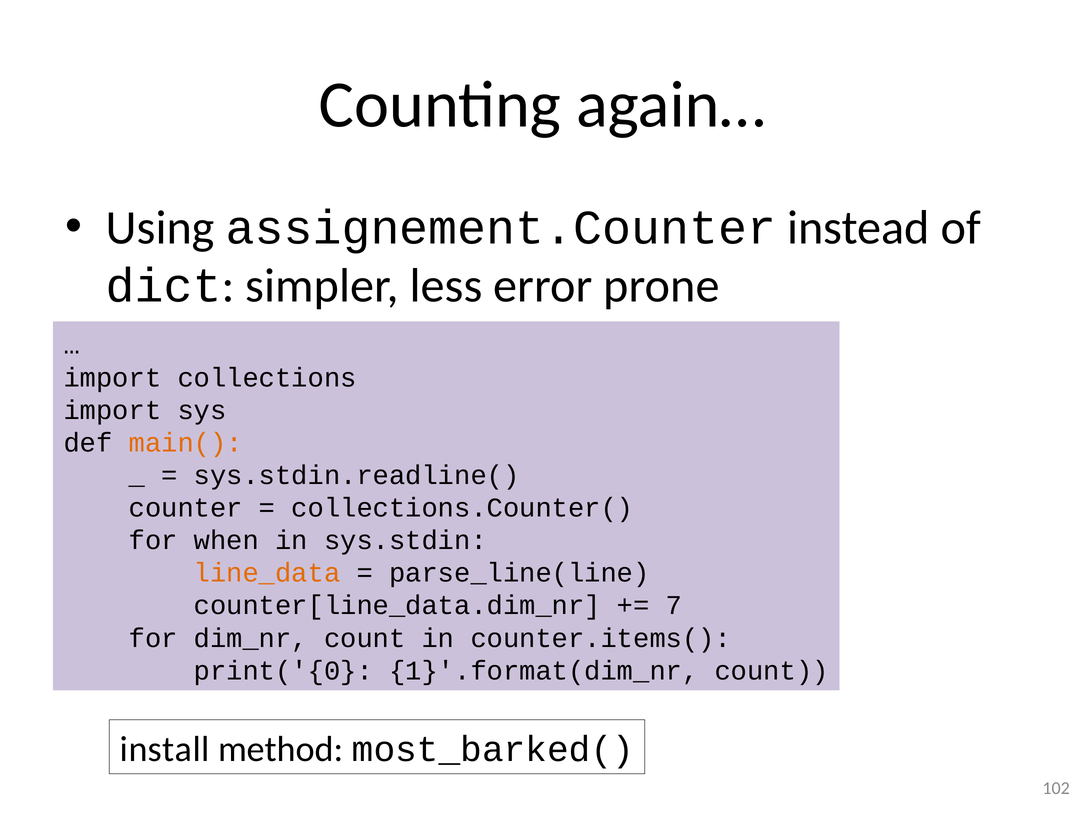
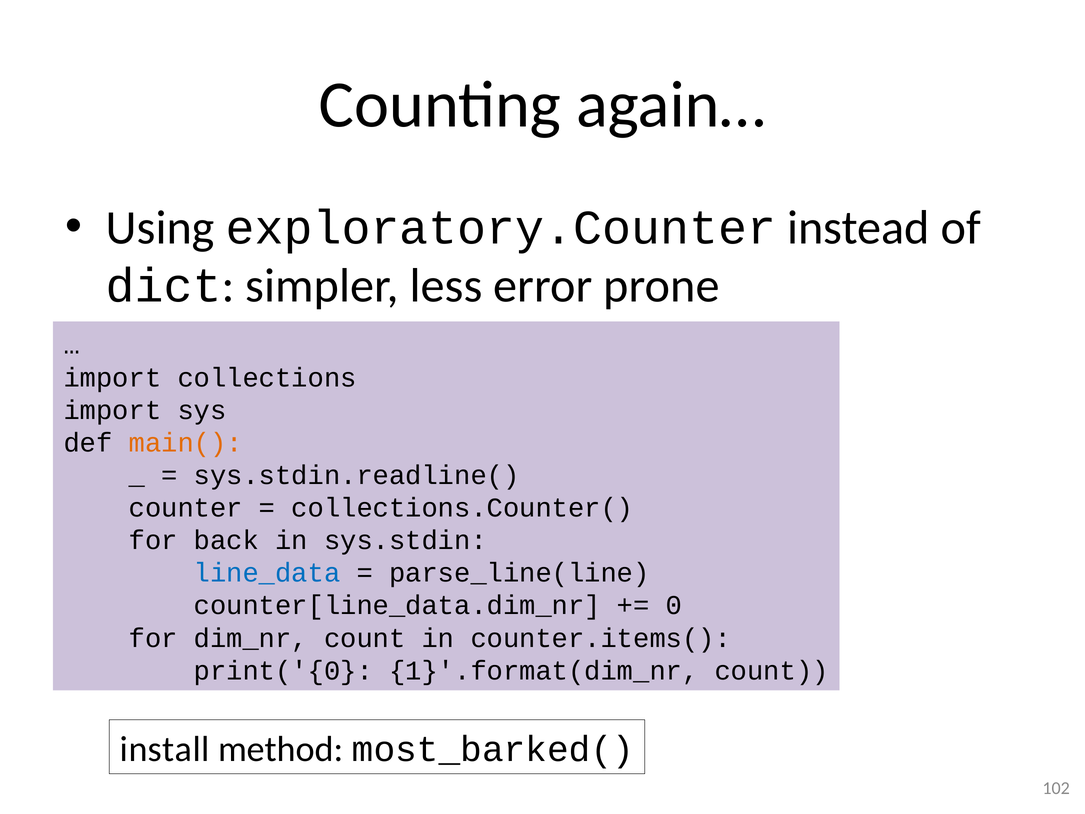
assignement.Counter: assignement.Counter -> exploratory.Counter (501, 228)
when: when -> back (226, 540)
line_data colour: orange -> blue (267, 573)
7: 7 -> 0 (674, 605)
